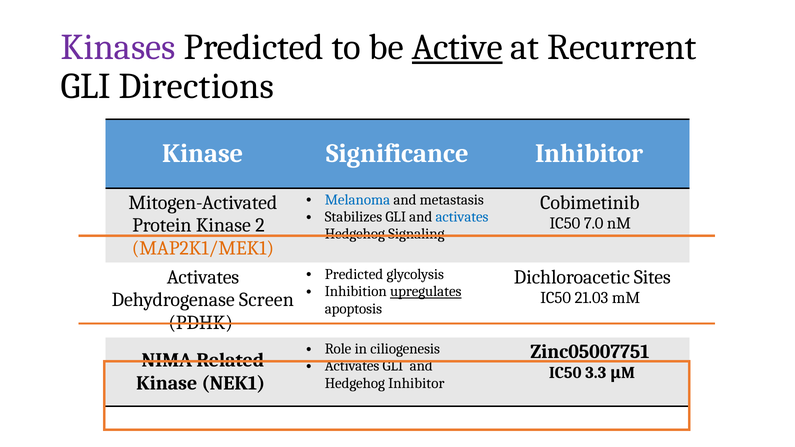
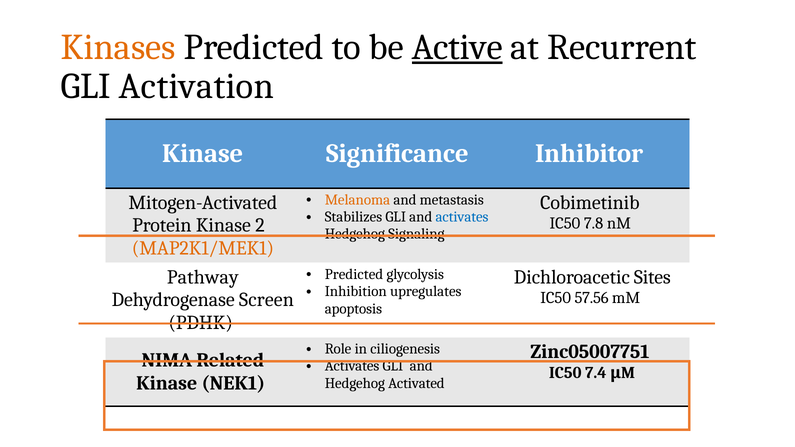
Kinases colour: purple -> orange (118, 47)
Directions: Directions -> Activation (196, 86)
Melanoma colour: blue -> orange (357, 200)
7.0: 7.0 -> 7.8 (594, 224)
Activates: Activates -> Pathway (203, 277)
upregulates underline: present -> none (426, 292)
21.03: 21.03 -> 57.56 (592, 298)
3.3: 3.3 -> 7.4 (596, 373)
Hedgehog Inhibitor: Inhibitor -> Activated (416, 383)
